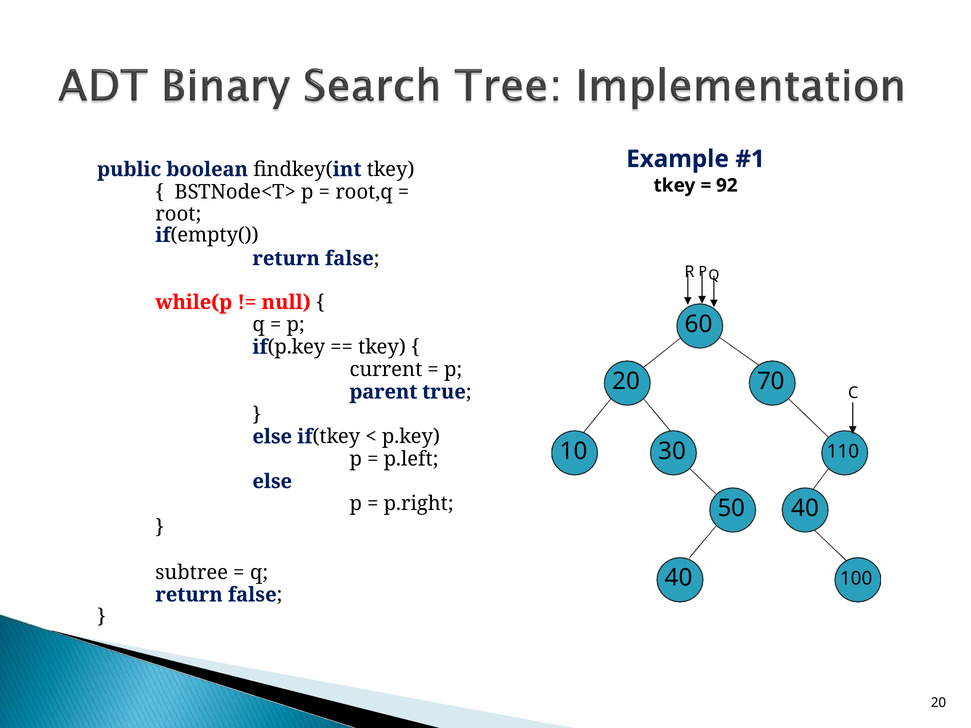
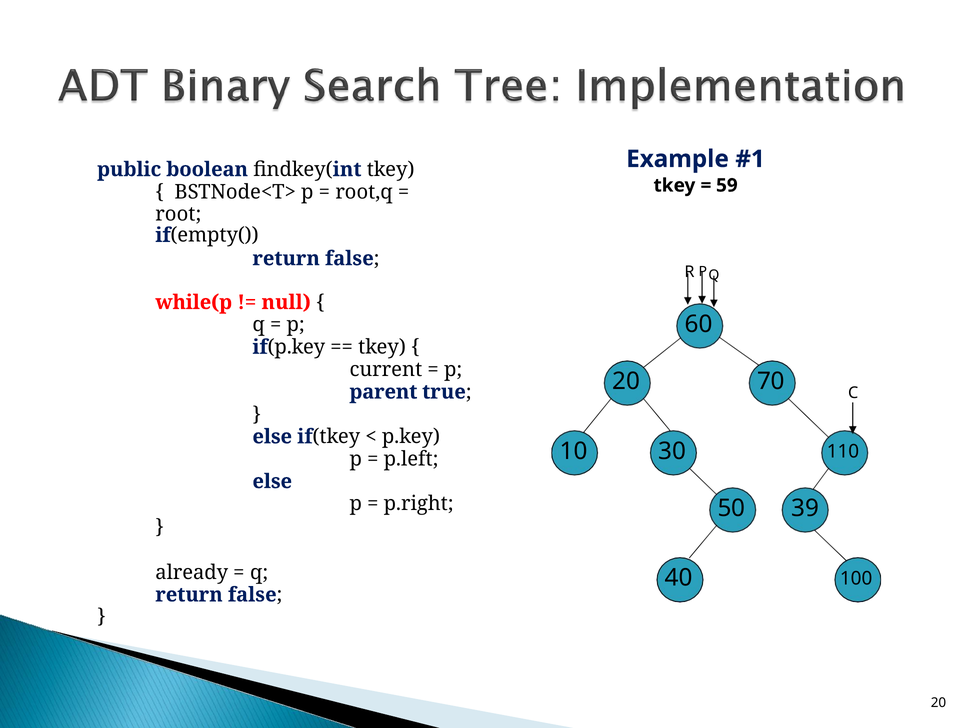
92: 92 -> 59 (727, 185)
50 40: 40 -> 39 (805, 508)
subtree: subtree -> already (192, 573)
